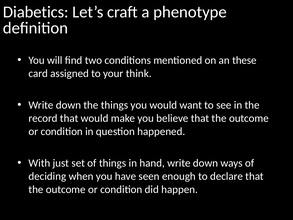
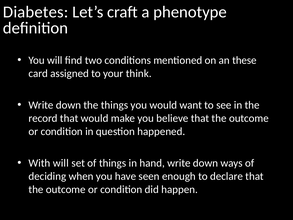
Diabetics: Diabetics -> Diabetes (36, 12)
With just: just -> will (61, 163)
